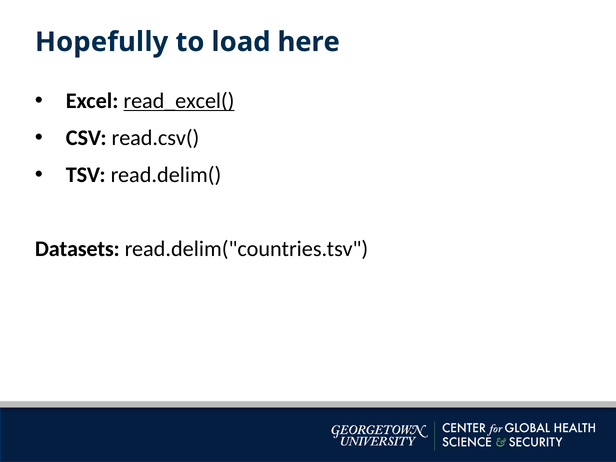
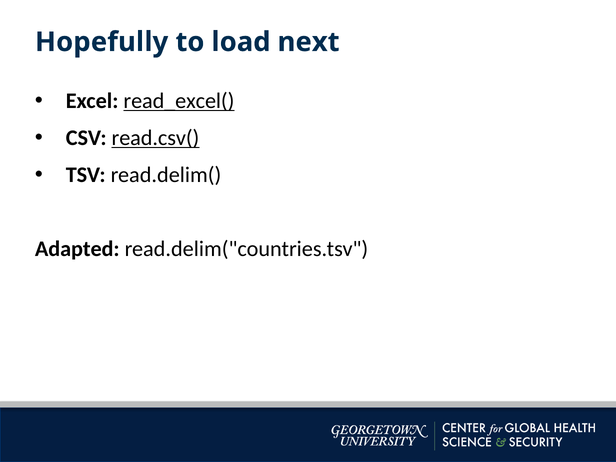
here: here -> next (309, 42)
read.csv( underline: none -> present (155, 138)
Datasets: Datasets -> Adapted (77, 249)
